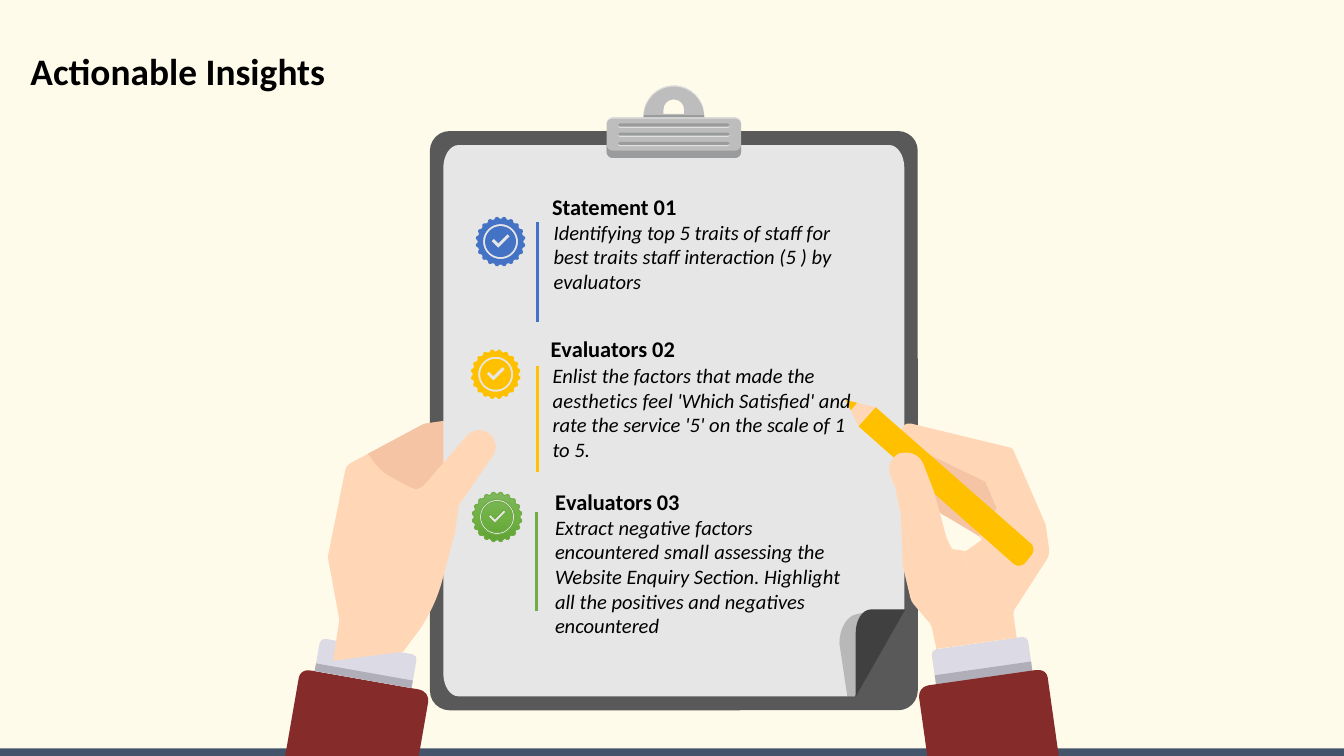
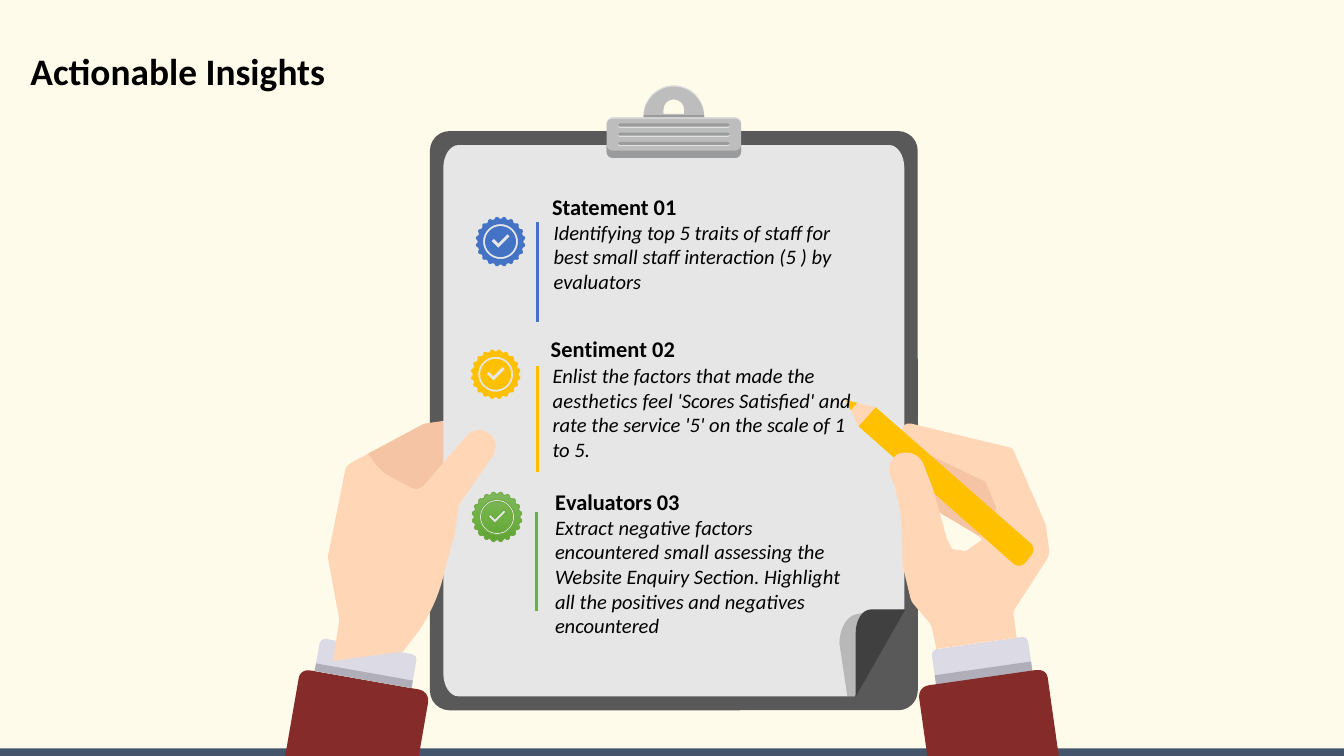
best traits: traits -> small (616, 258)
Evaluators: Evaluators -> Sentiment (599, 350)
Which: Which -> Scores (706, 401)
